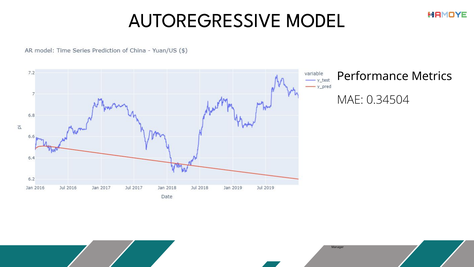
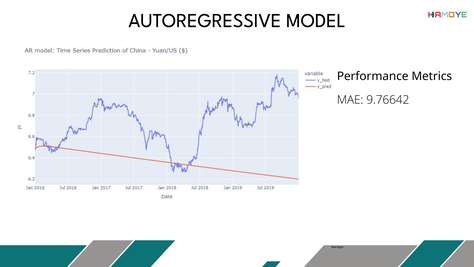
0.34504: 0.34504 -> 9.76642 (388, 100)
